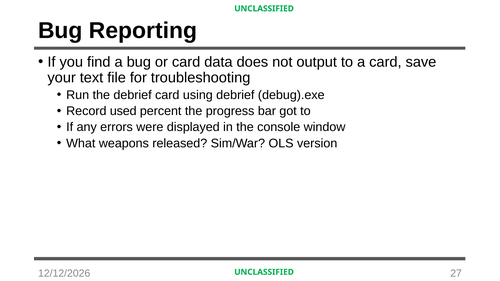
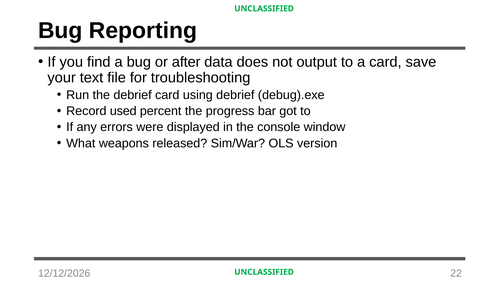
or card: card -> after (186, 62)
27: 27 -> 22 (456, 274)
